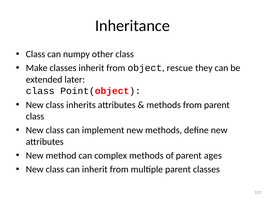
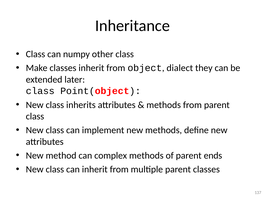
rescue: rescue -> dialect (180, 68)
ages: ages -> ends (213, 155)
